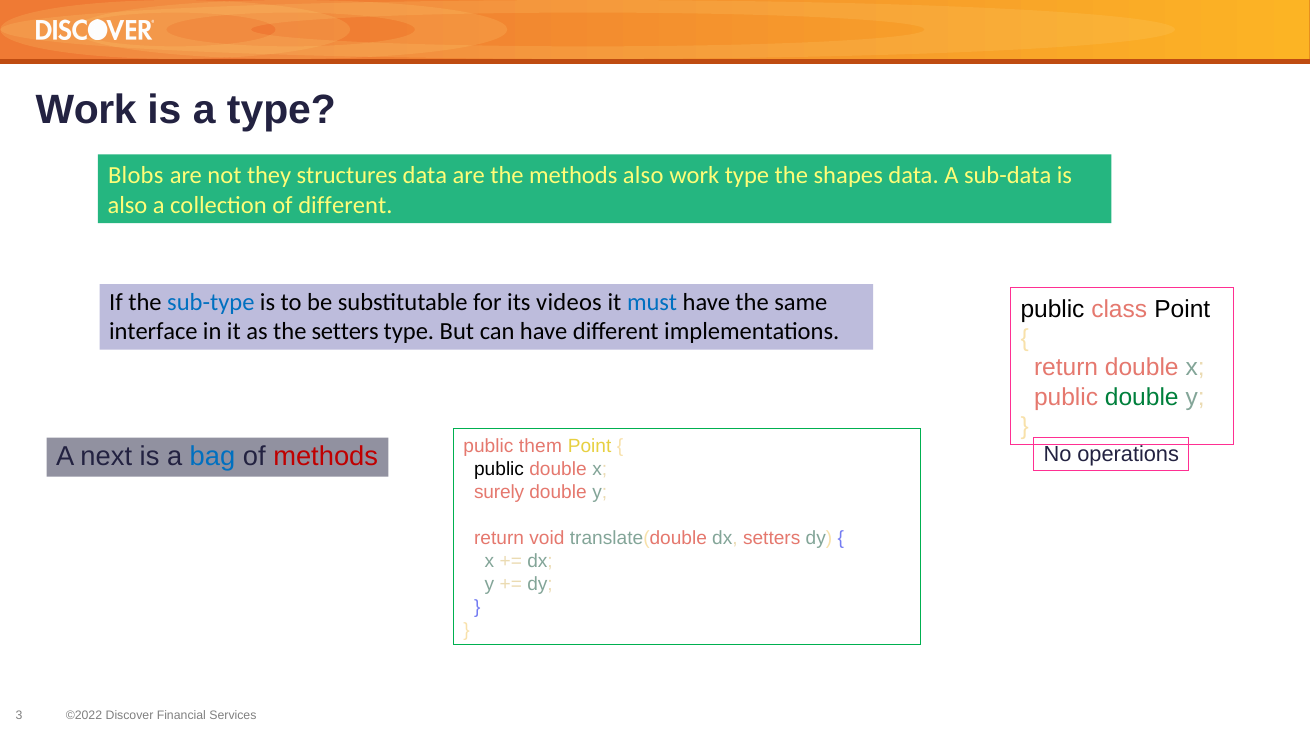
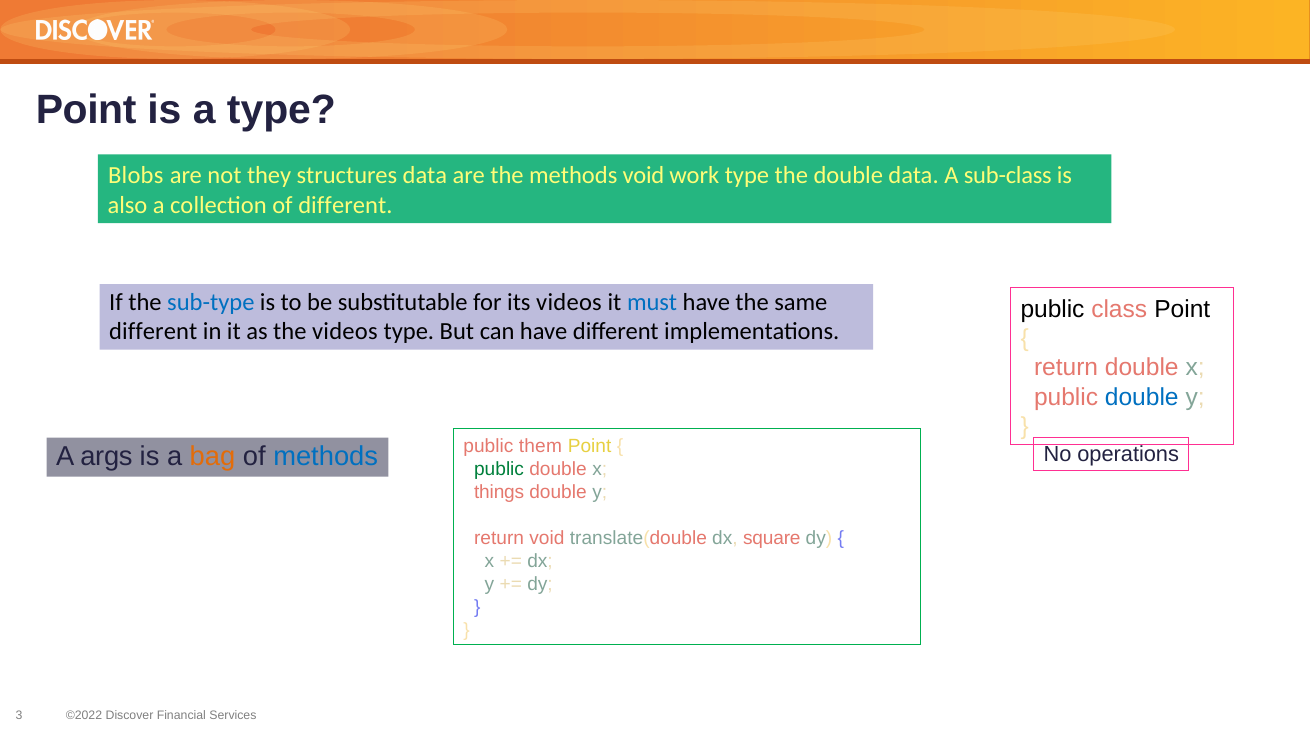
Work: Work -> Point (86, 110)
methods also: also -> void (643, 176)
the shapes: shapes -> double (848, 176)
sub-data: sub-data -> sub-class (1008, 176)
interface: interface -> different (153, 331)
the setters: setters -> videos (345, 331)
double colour: green -> blue (1142, 397)
next: next -> args (106, 457)
bag colour: blue -> orange (213, 457)
methods colour: red -> blue (326, 457)
public colour: black -> green (499, 469)
surely: surely -> things (499, 492)
dx setters: setters -> square (772, 538)
